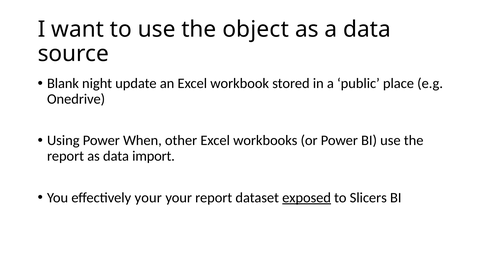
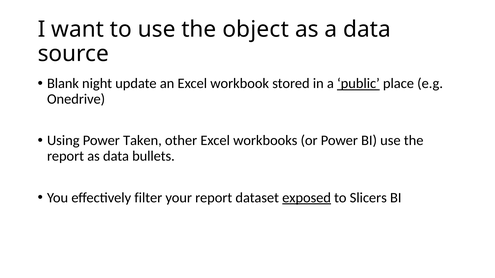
public underline: none -> present (358, 84)
When: When -> Taken (142, 141)
import: import -> bullets (153, 156)
effectively your: your -> filter (148, 198)
